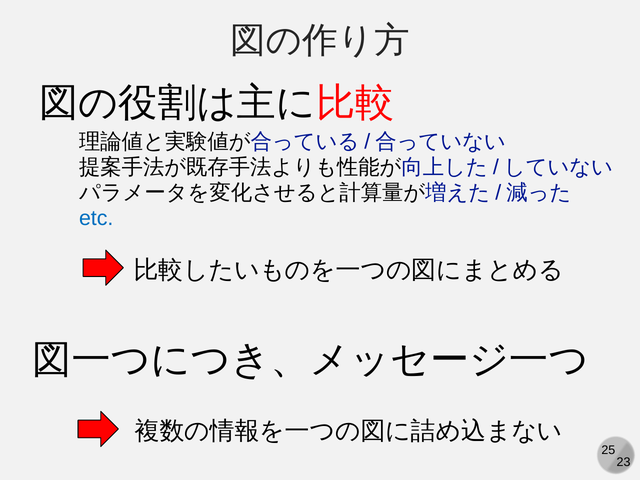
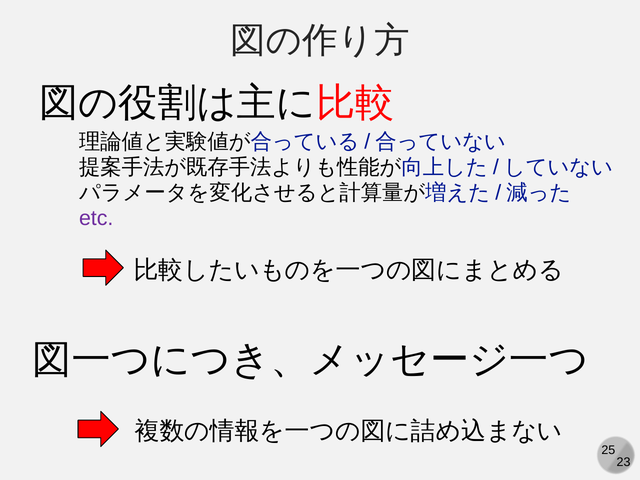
etc colour: blue -> purple (96, 218)
